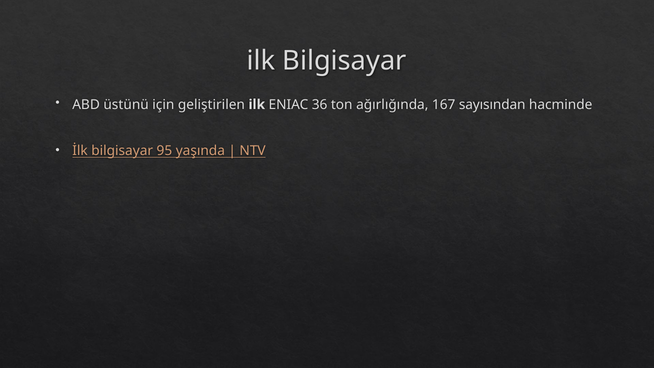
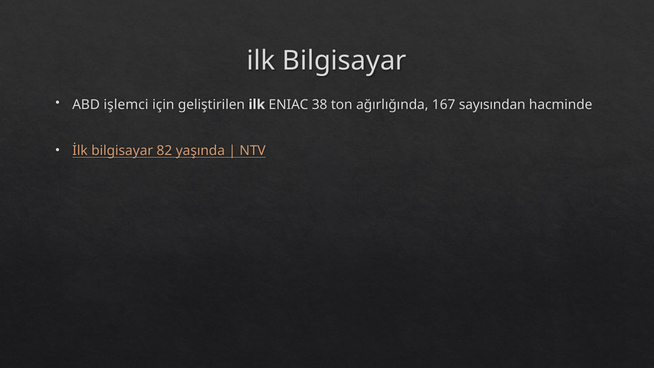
üstünü: üstünü -> işlemci (126, 105)
36: 36 -> 38 (320, 105)
95: 95 -> 82 (164, 151)
